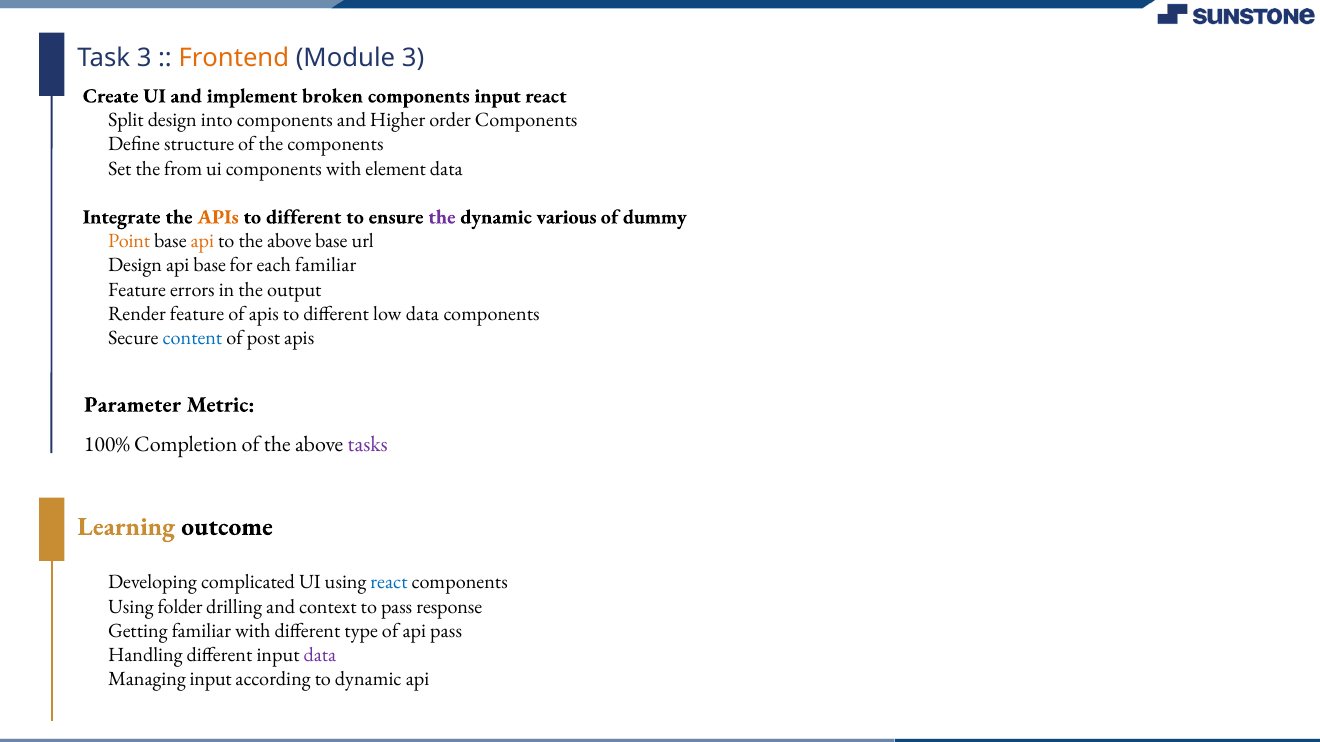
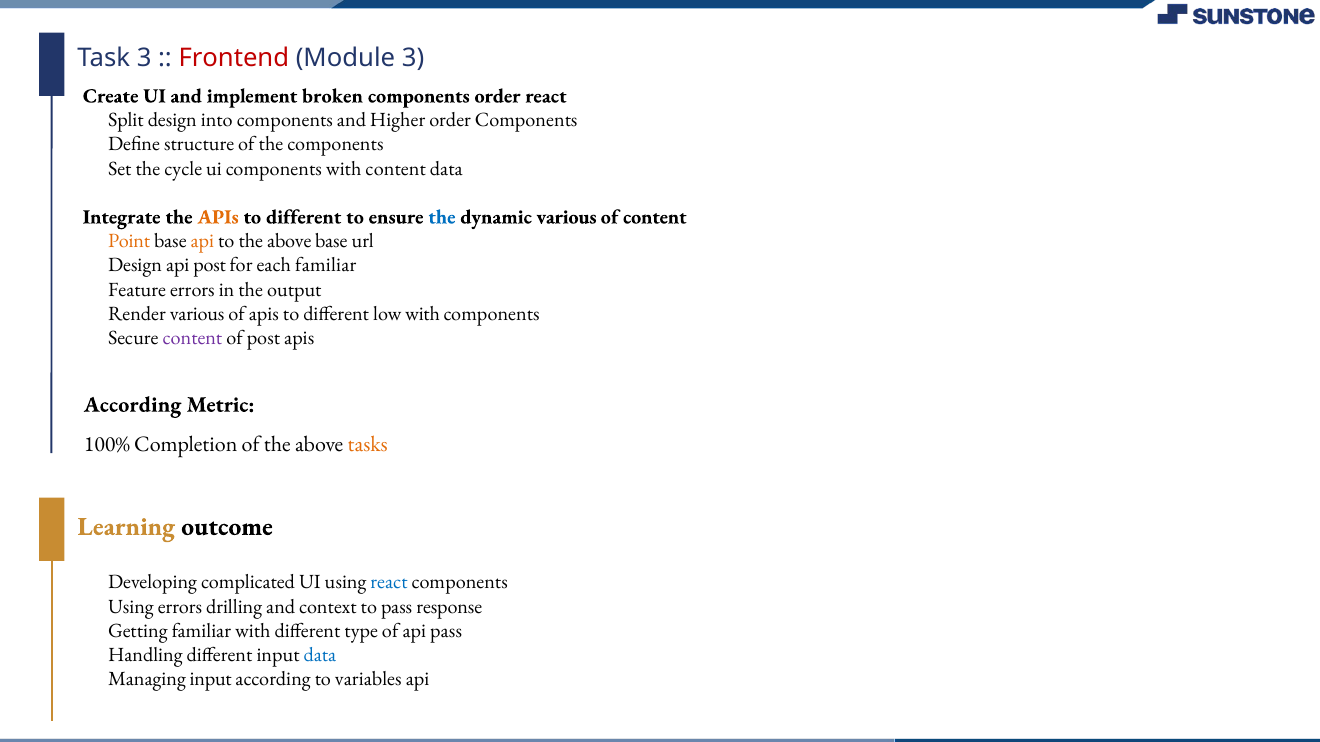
Frontend colour: orange -> red (234, 58)
components input: input -> order (498, 96)
from: from -> cycle (183, 169)
with element: element -> content (396, 169)
the colour: purple -> blue (442, 217)
of dummy: dummy -> content (655, 217)
api base: base -> post (210, 265)
Render feature: feature -> various (197, 314)
low data: data -> with (423, 314)
content colour: blue -> purple (192, 338)
Parameter: Parameter -> According (133, 405)
tasks colour: purple -> orange (368, 445)
Using folder: folder -> errors (180, 607)
data colour: purple -> blue (320, 655)
to dynamic: dynamic -> variables (368, 679)
